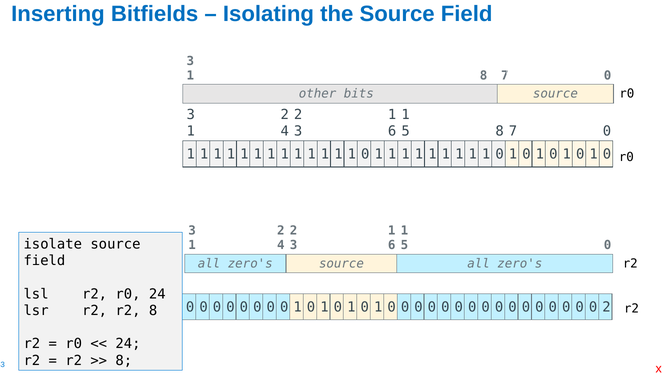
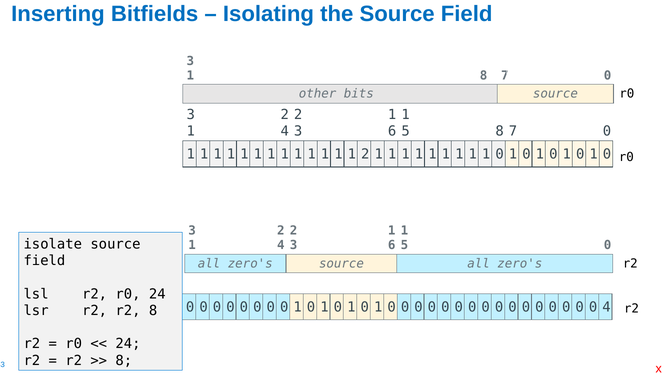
0: 0 -> 2 (365, 154)
0 2: 2 -> 4 (607, 307)
